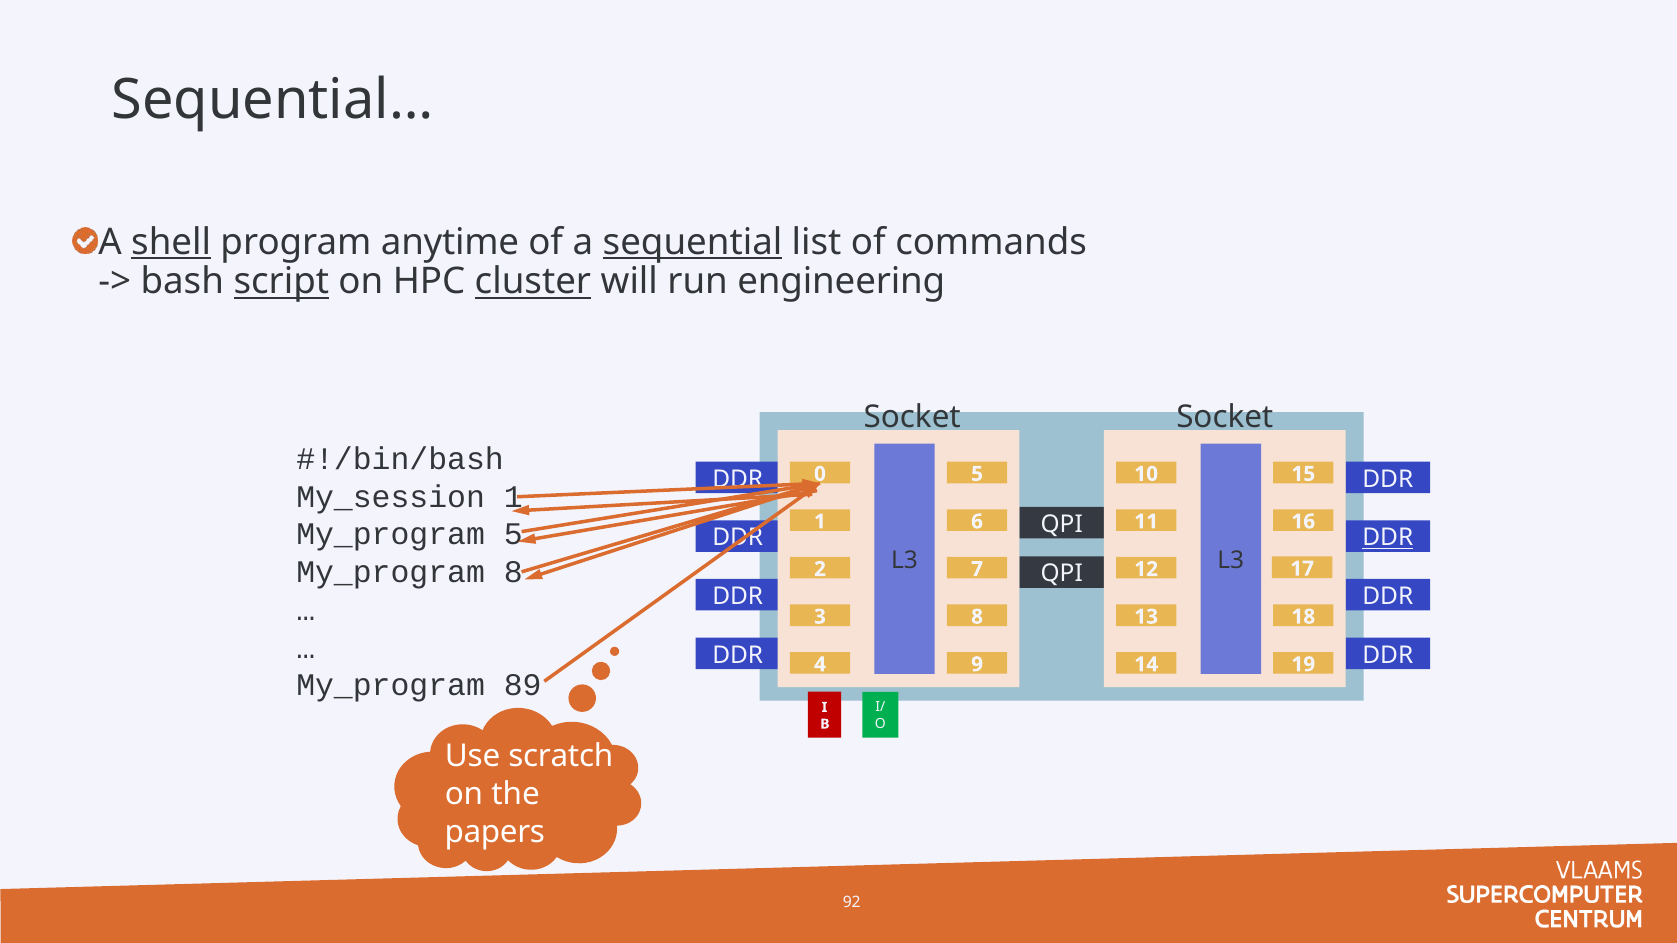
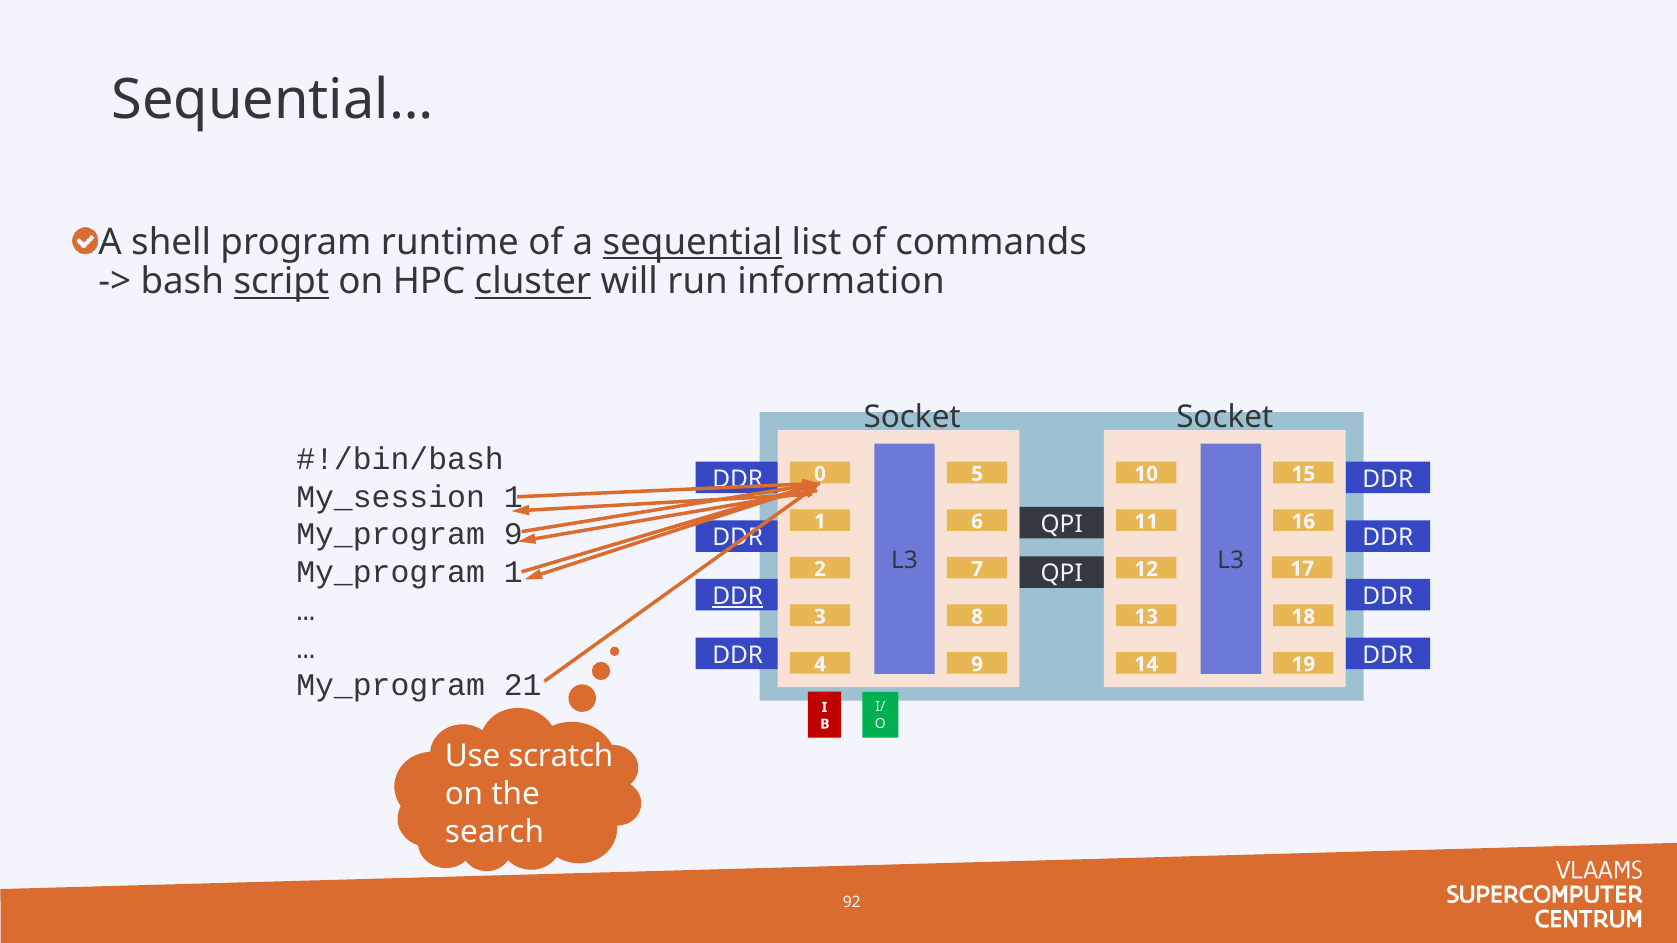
shell underline: present -> none (171, 242)
anytime: anytime -> runtime (450, 242)
engineering: engineering -> information (841, 282)
My_program 5: 5 -> 9 (513, 535)
DDR underline: present -> none (1388, 538)
My_program 8: 8 -> 1 (513, 572)
DDR underline: none -> present (738, 597)
89: 89 -> 21 (523, 686)
papers: papers -> search (494, 832)
